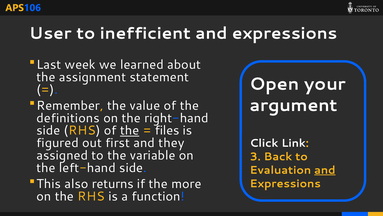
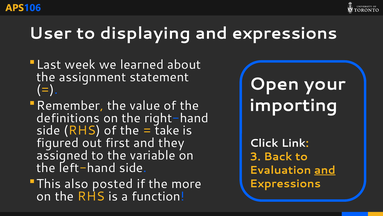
inefficient: inefficient -> displaying (145, 33)
argument: argument -> importing (294, 105)
the underline: present -> none (130, 130)
files: files -> take (167, 130)
returns: returns -> posted (113, 183)
